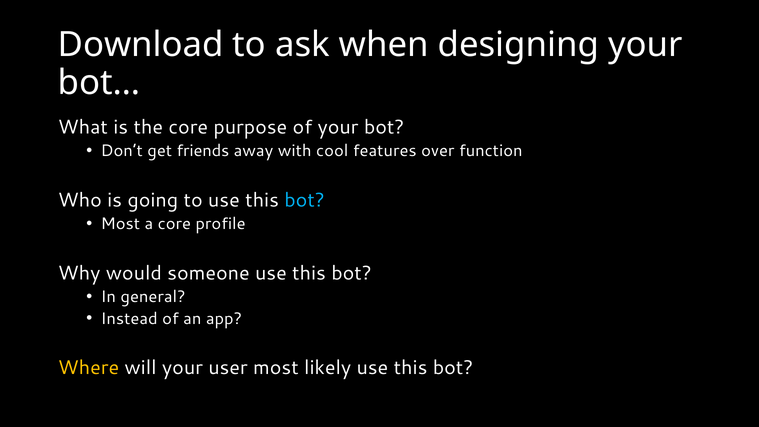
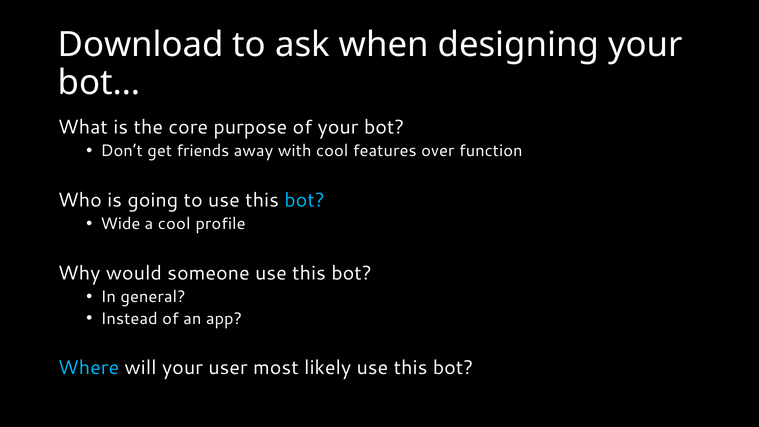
Most: Most -> Wide (120, 224)
a core: core -> cool (174, 224)
Where colour: yellow -> light blue (89, 368)
